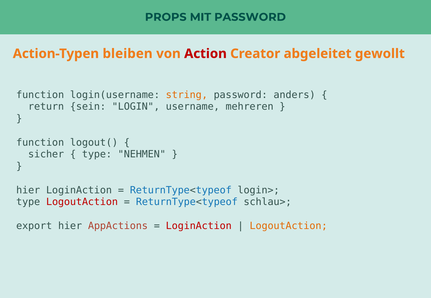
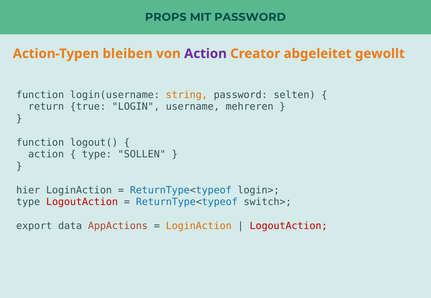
Action colour: red -> purple (205, 54)
anders: anders -> selten (294, 95)
sein: sein -> true (88, 107)
sicher: sicher -> action (46, 155)
NEHMEN: NEHMEN -> SOLLEN (142, 155)
schlau>: schlau> -> switch> (268, 202)
export hier: hier -> data (70, 226)
LoginAction colour: red -> orange (199, 226)
LogoutAction colour: orange -> red (289, 226)
